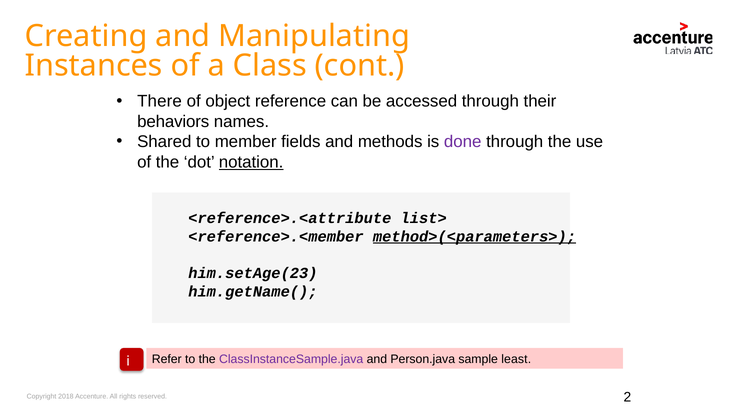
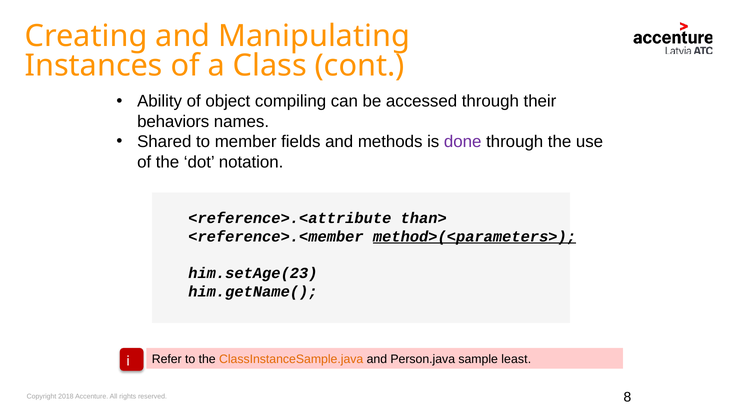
There: There -> Ability (160, 102)
reference: reference -> compiling (291, 102)
notation underline: present -> none (251, 162)
list>: list> -> than> (424, 218)
ClassInstanceSample.java colour: purple -> orange (291, 360)
2: 2 -> 8 (627, 398)
